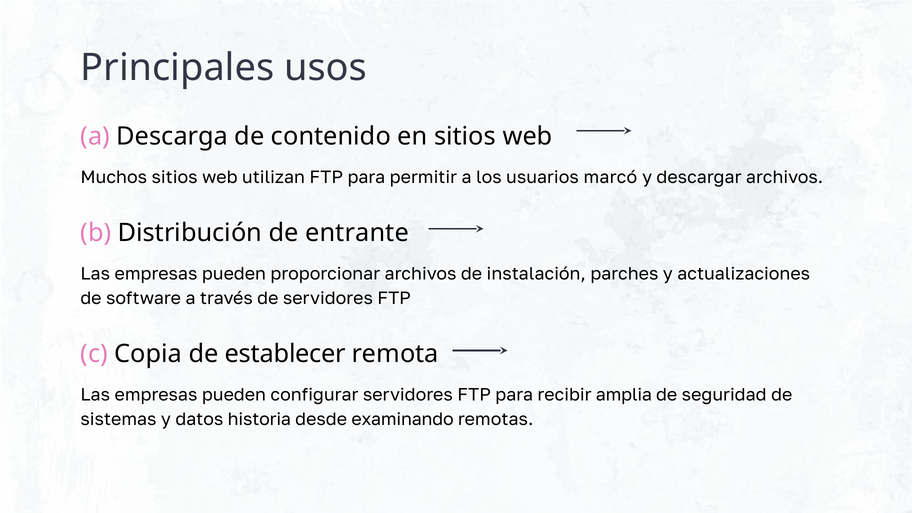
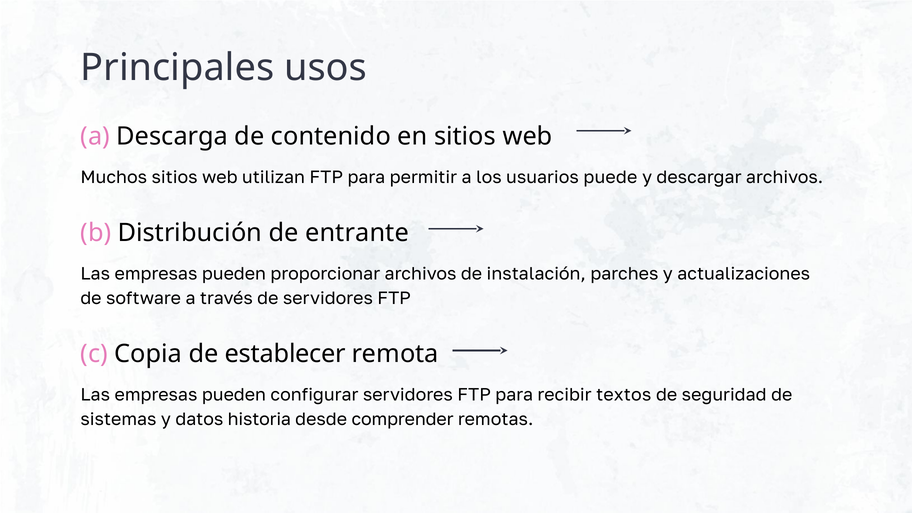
marcó: marcó -> puede (610, 177)
amplia: amplia -> textos (624, 395)
examinando: examinando -> comprender (403, 419)
